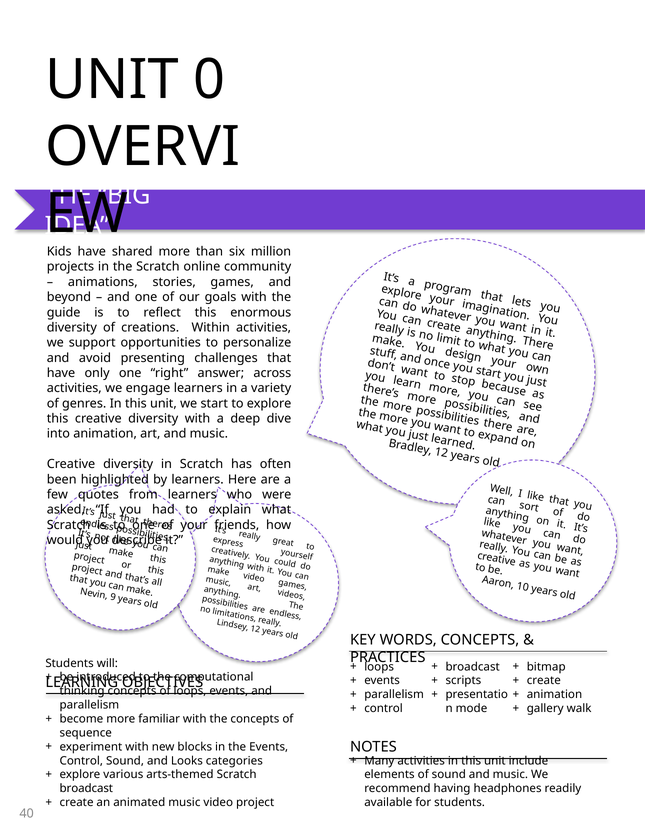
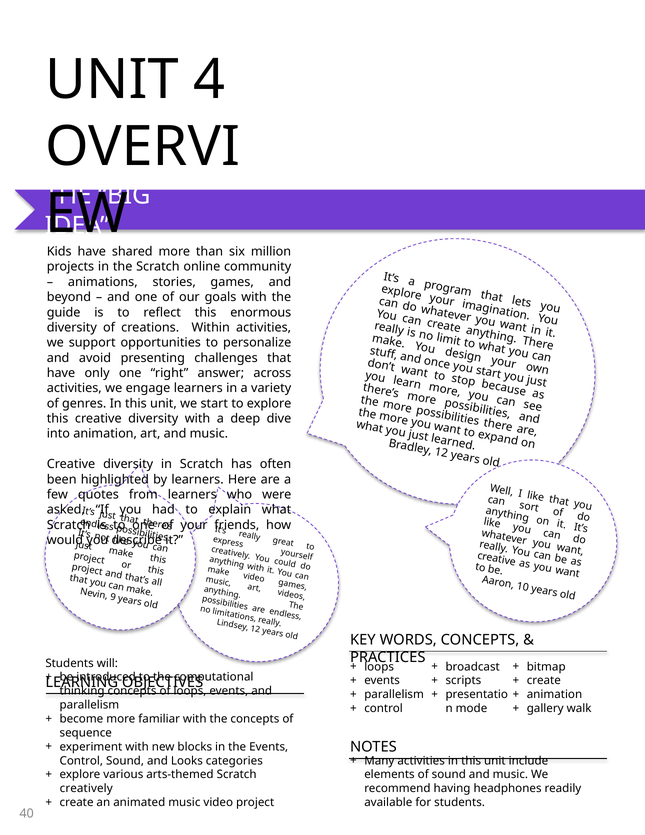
0: 0 -> 4 (209, 80)
broadcast: broadcast -> creatively (86, 788)
